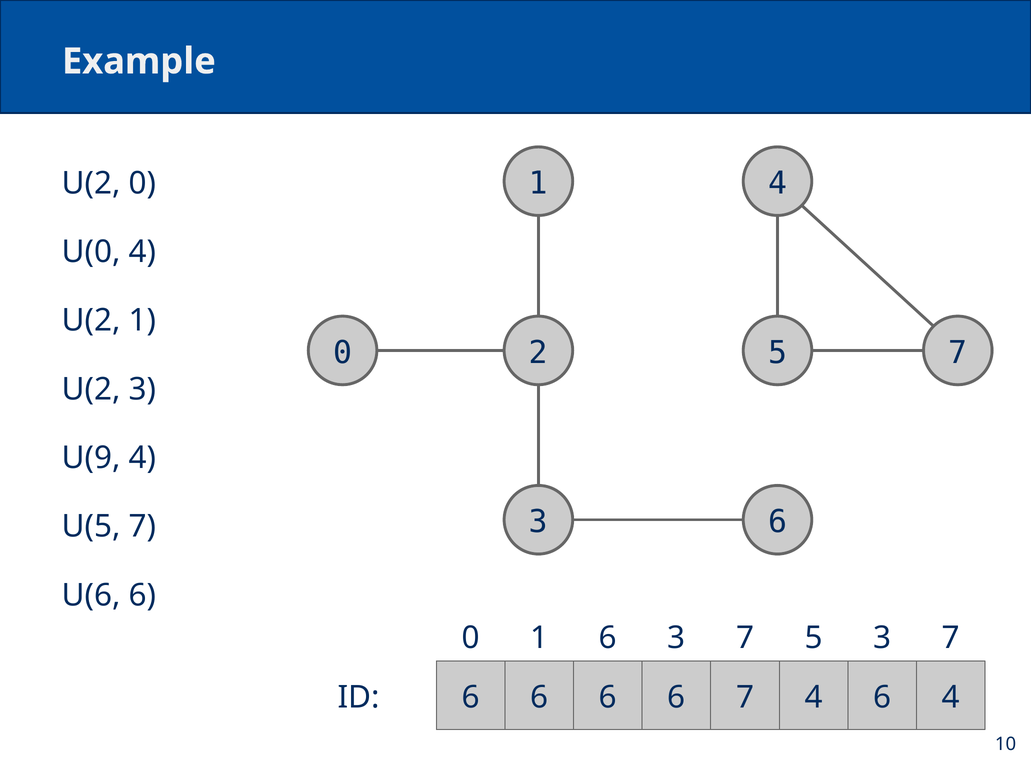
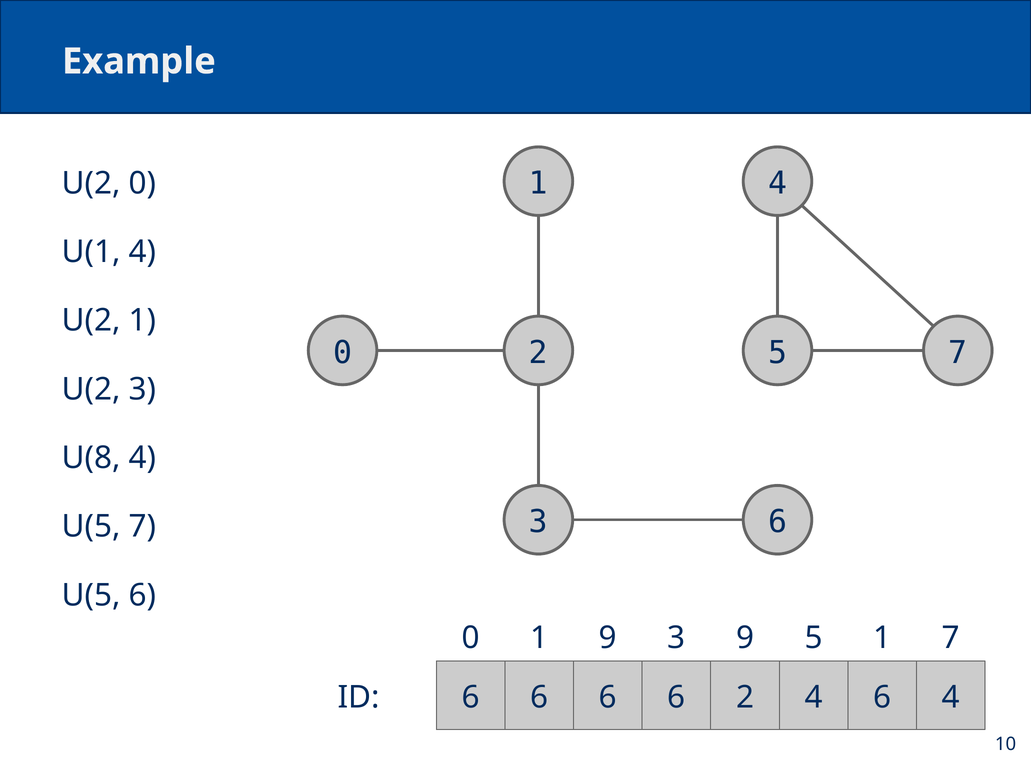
U(0: U(0 -> U(1 (91, 252)
U(9: U(9 -> U(8 (91, 458)
U(6: U(6 -> U(5 (91, 595)
6: 6 -> 9 (608, 637)
7: 7 -> 9 (745, 637)
3: 3 -> 1 (882, 637)
7: 7 -> 2 (745, 697)
